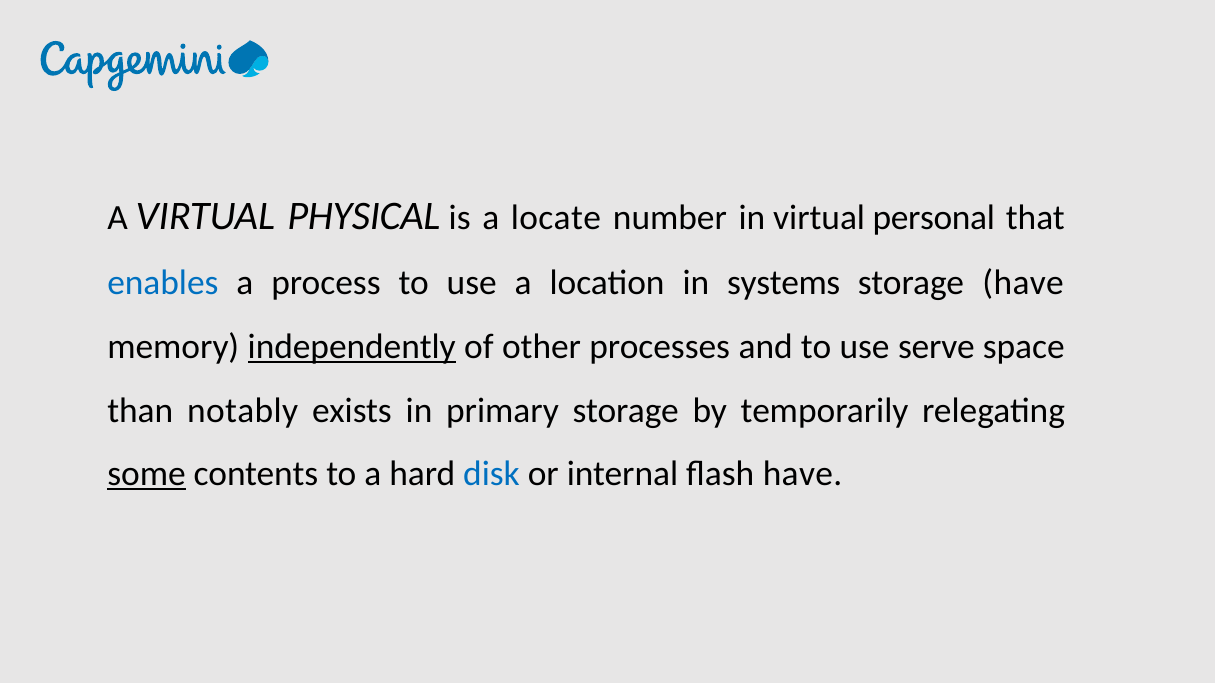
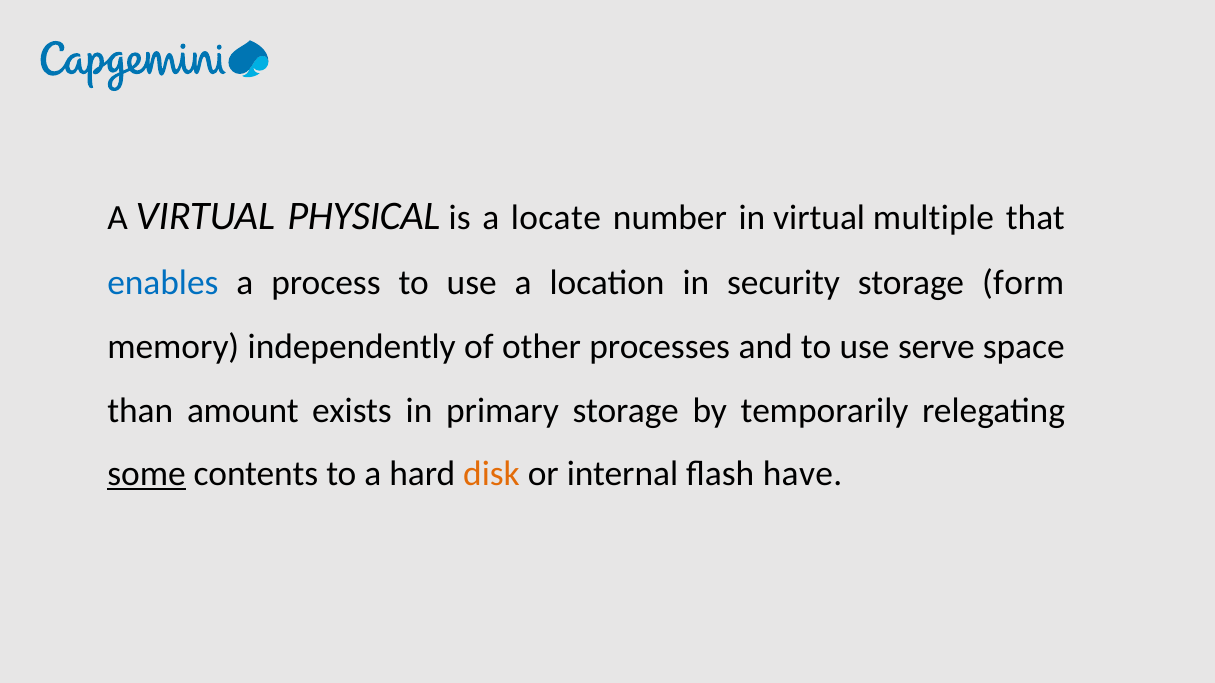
personal: personal -> multiple (934, 218)
systems: systems -> security (784, 283)
storage have: have -> form (1023, 283)
independently underline: present -> none (352, 347)
notably: notably -> amount (243, 411)
disk colour: blue -> orange (491, 474)
